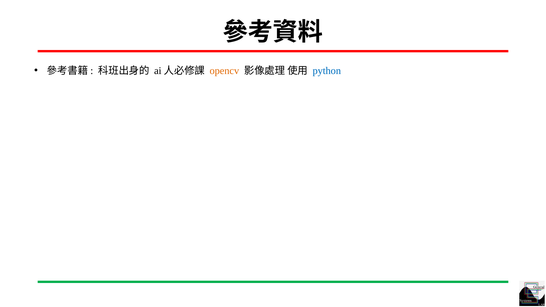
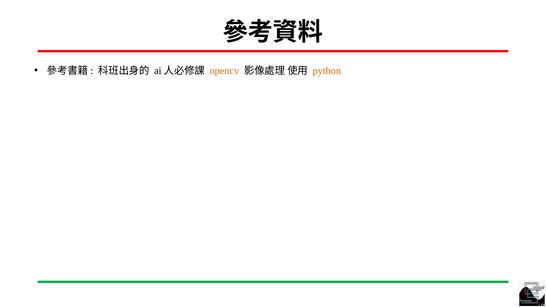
python colour: blue -> orange (327, 71)
